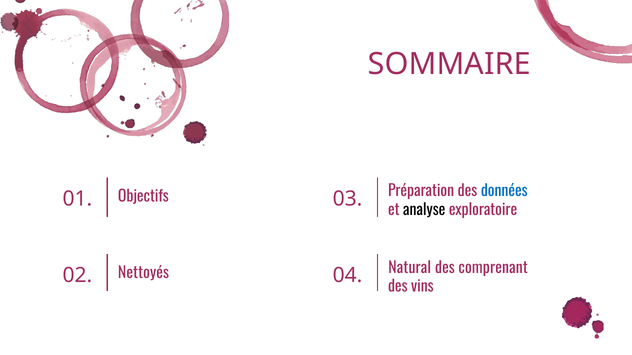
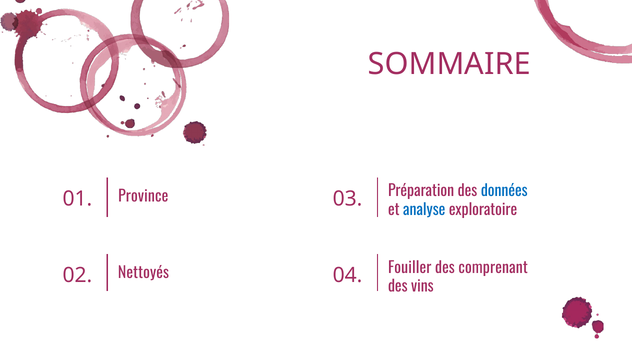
Objectifs: Objectifs -> Province (143, 197)
analyse colour: black -> blue (424, 210)
Natural: Natural -> Fouiller (410, 268)
